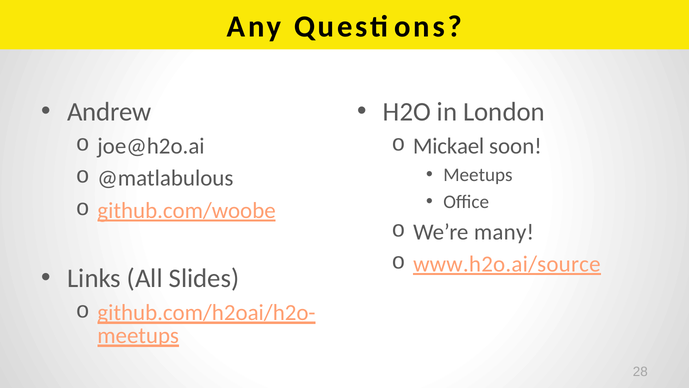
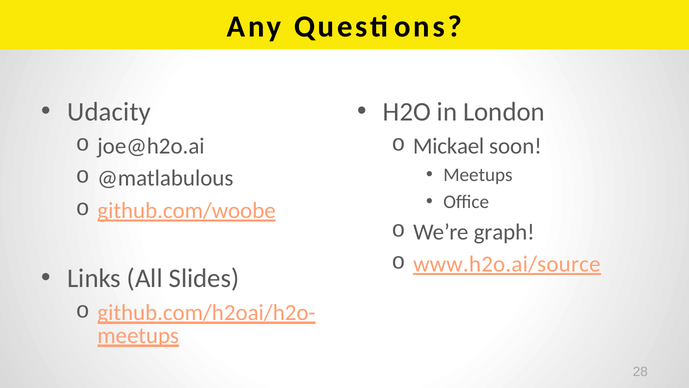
Andrew: Andrew -> Udacity (109, 112)
many: many -> graph (504, 232)
